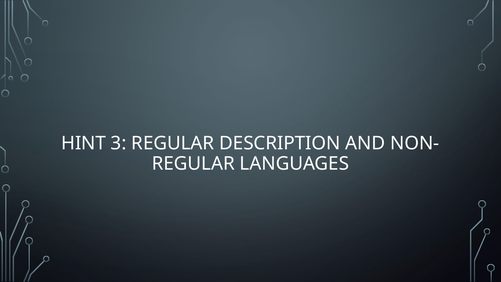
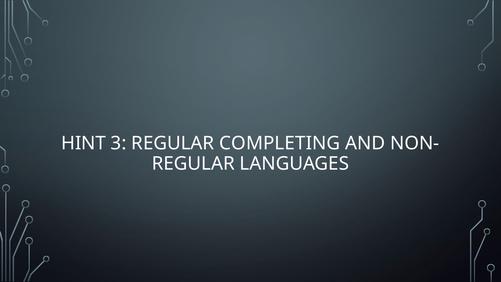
DESCRIPTION: DESCRIPTION -> COMPLETING (280, 143)
